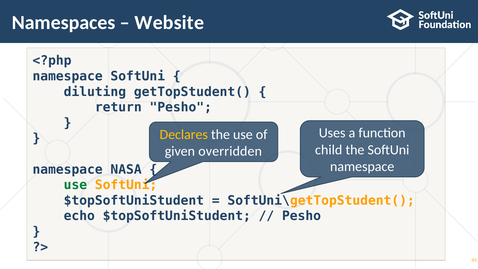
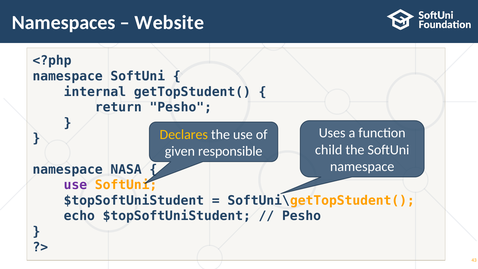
diluting: diluting -> internal (95, 92)
overridden: overridden -> responsible (230, 151)
use colour: green -> purple (75, 185)
